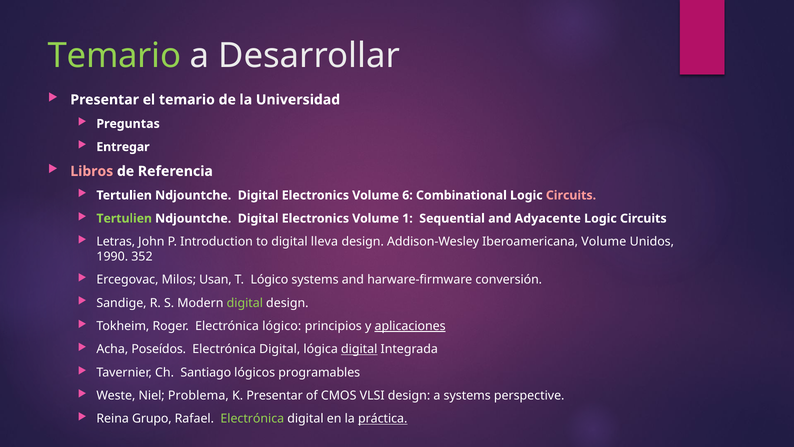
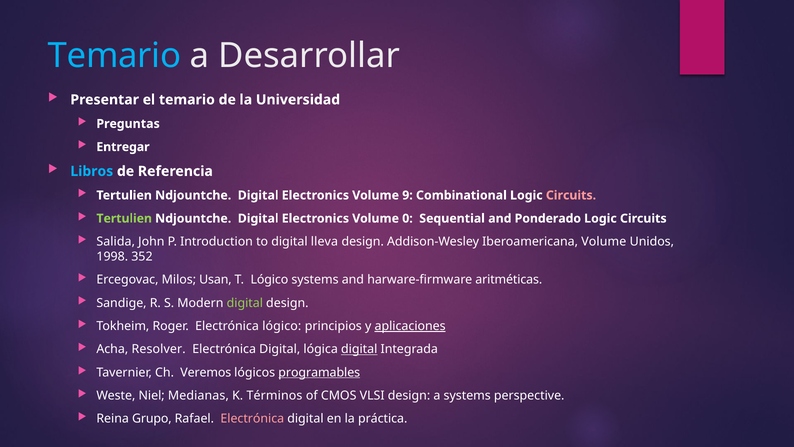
Temario colour: light green -> light blue (115, 56)
Libros colour: pink -> light blue (92, 171)
6: 6 -> 9 (407, 195)
1: 1 -> 0 (407, 218)
Adyacente: Adyacente -> Ponderado (548, 218)
Letras: Letras -> Salida (116, 241)
1990: 1990 -> 1998 (112, 256)
conversión: conversión -> aritméticas (509, 280)
Poseídos: Poseídos -> Resolver (159, 349)
Santiago: Santiago -> Veremos (206, 372)
programables underline: none -> present (319, 372)
Problema: Problema -> Medianas (198, 395)
K Presentar: Presentar -> Términos (274, 395)
Electrónica colour: light green -> pink (252, 419)
práctica underline: present -> none (383, 419)
